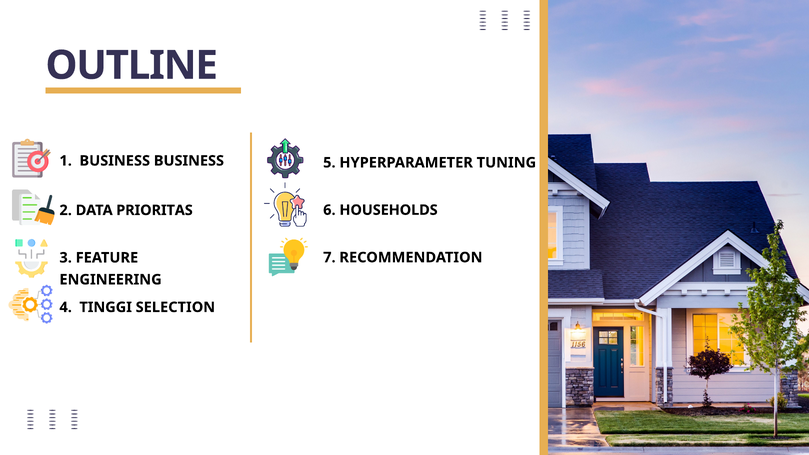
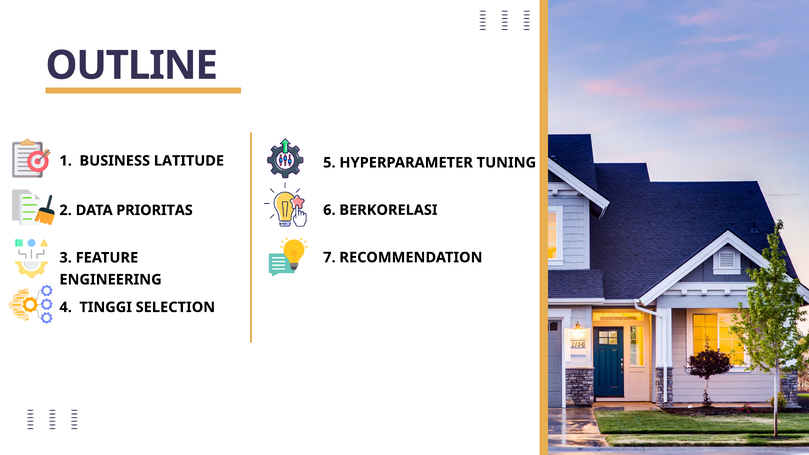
BUSINESS BUSINESS: BUSINESS -> LATITUDE (189, 161)
HOUSEHOLDS: HOUSEHOLDS -> BERKORELASI (388, 210)
